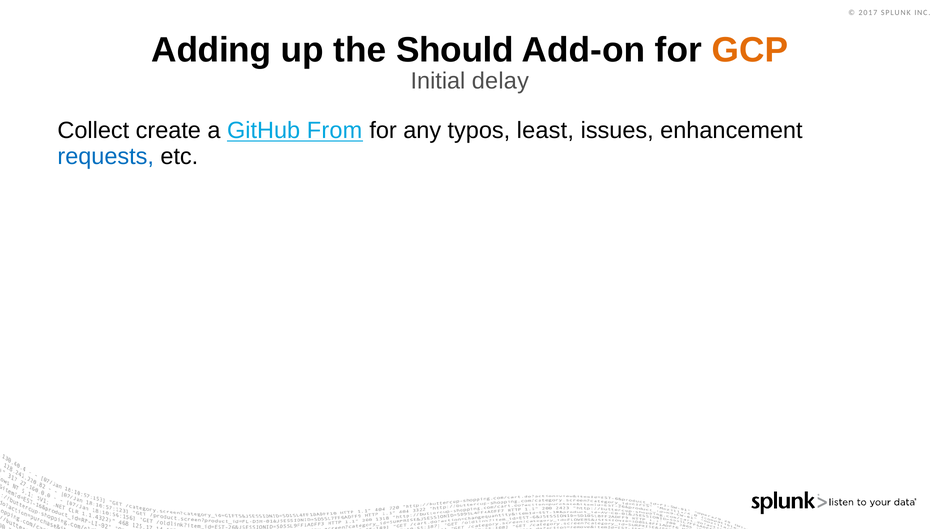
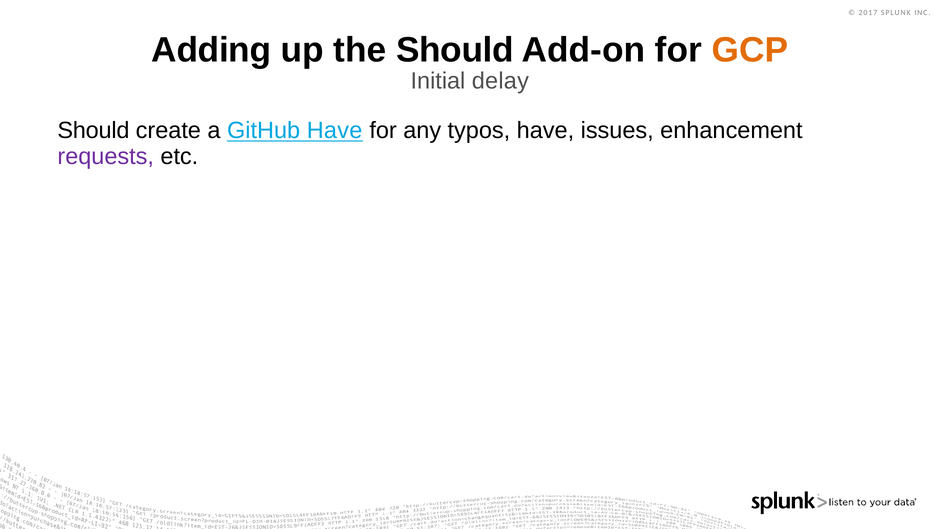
Collect: Collect -> Should (93, 131)
GitHub From: From -> Have (335, 131)
typos least: least -> have (545, 131)
requests colour: blue -> purple (106, 156)
